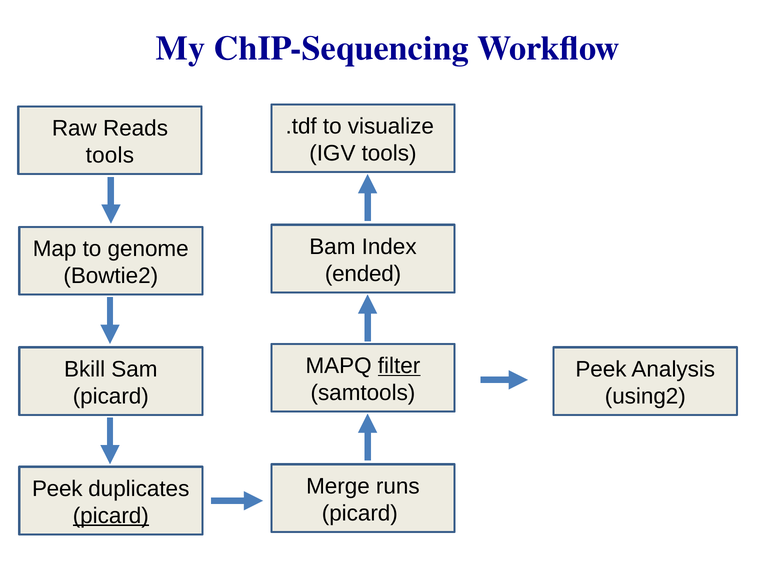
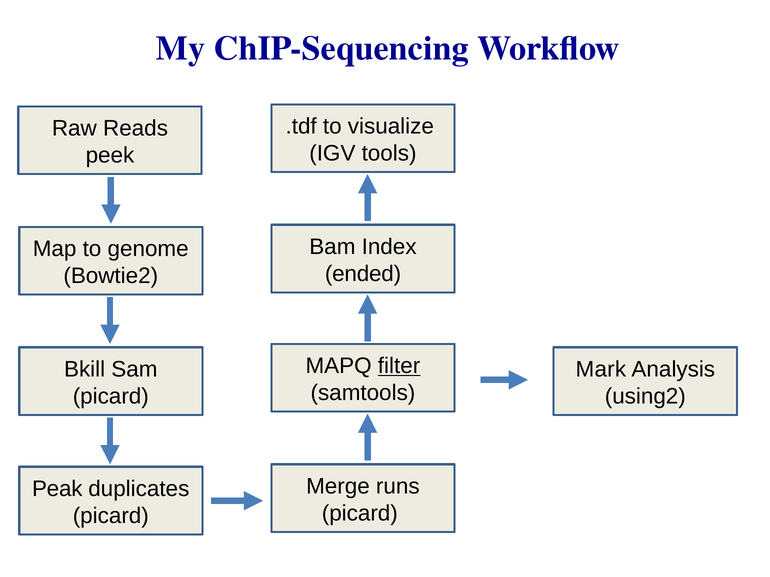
tools: tools -> peek (110, 155)
Peek: Peek -> Mark (601, 370)
Peek: Peek -> Peak (57, 489)
picard underline: present -> none (111, 516)
